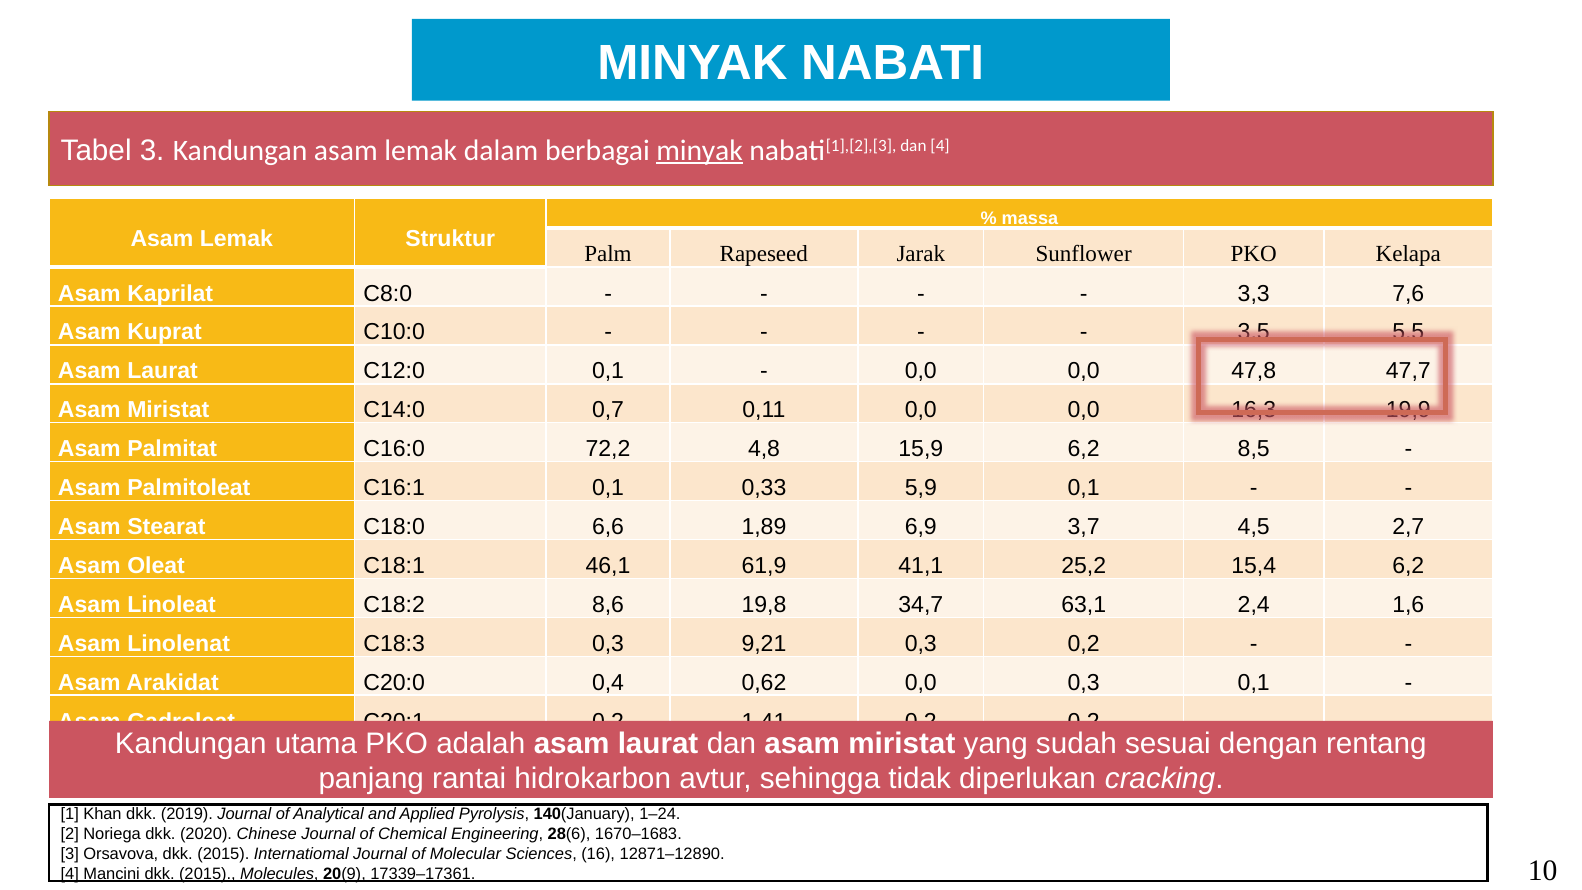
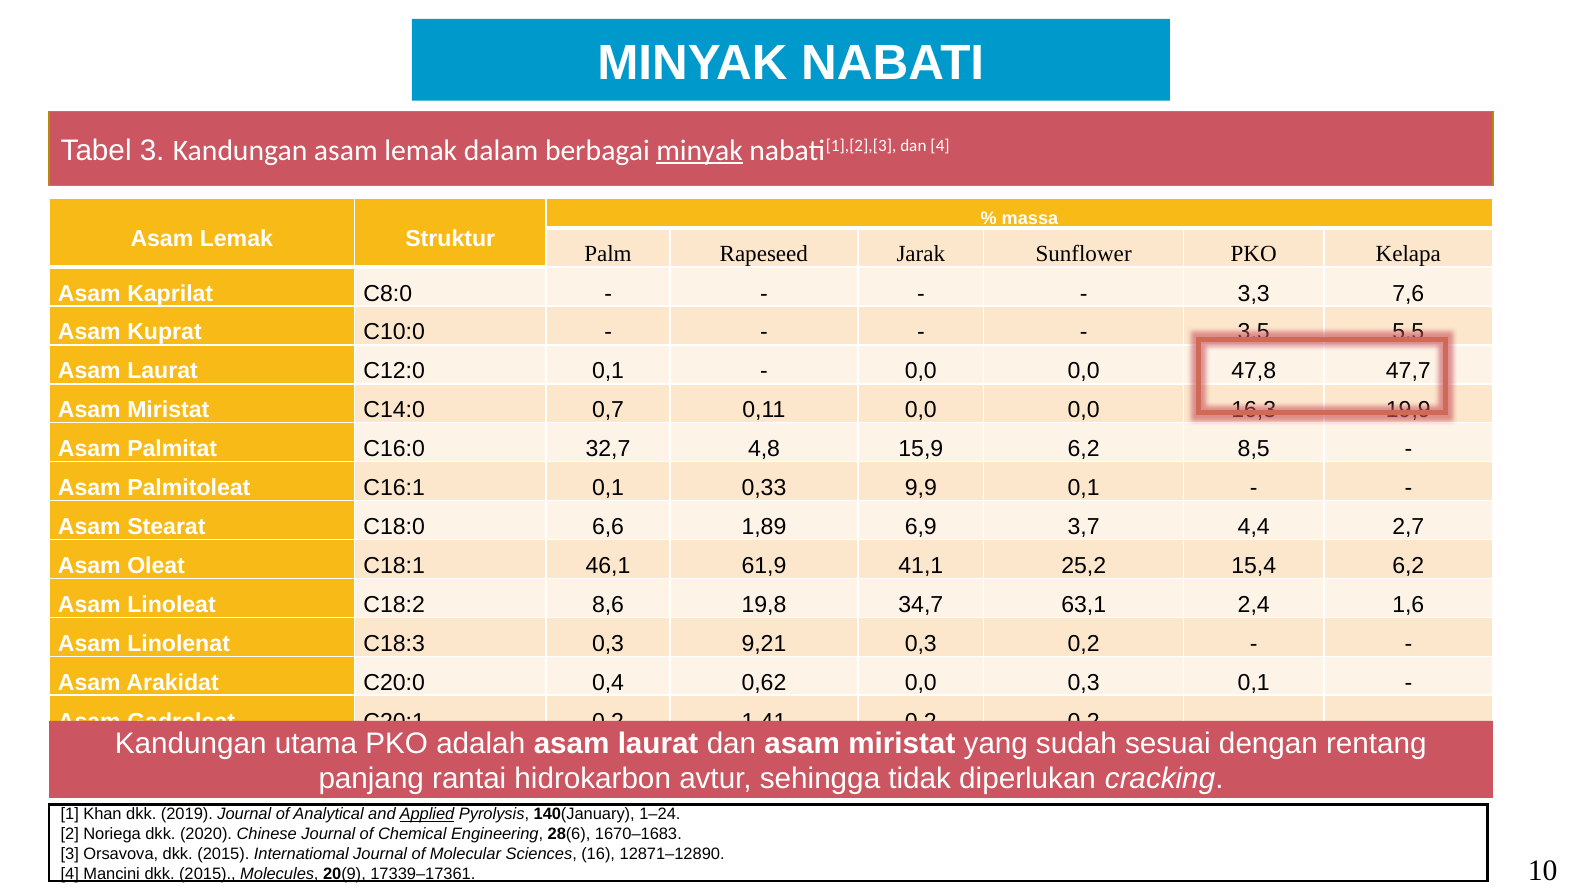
72,2: 72,2 -> 32,7 (608, 449)
5,9: 5,9 -> 9,9 (921, 488)
4,5: 4,5 -> 4,4 (1254, 527)
Applied underline: none -> present (427, 814)
